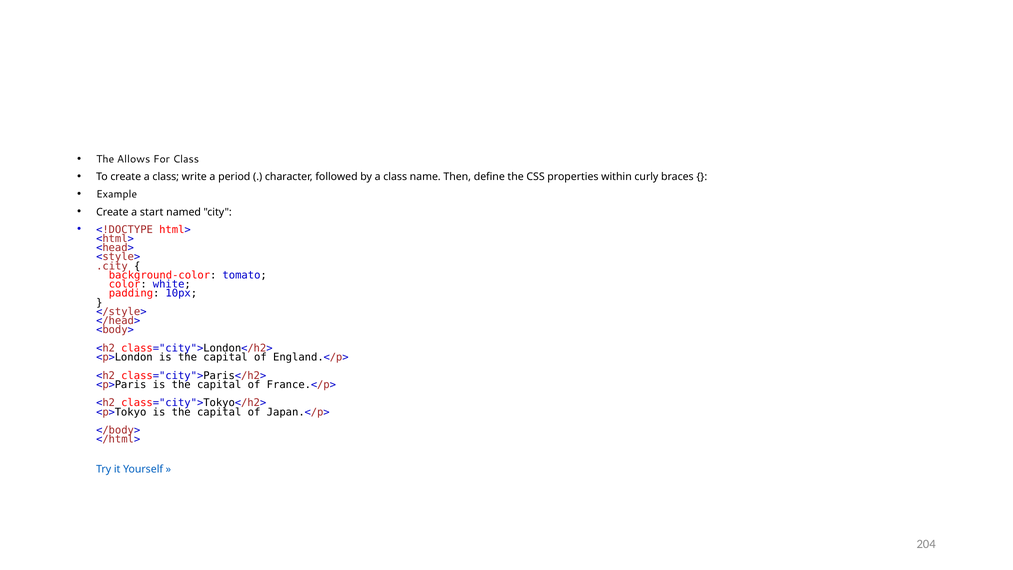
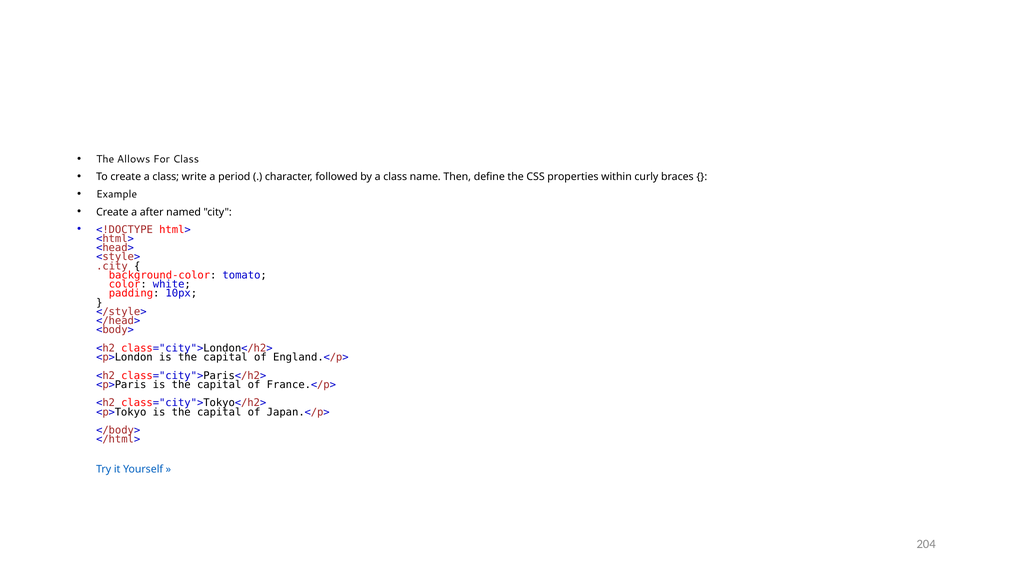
start: start -> after (152, 212)
